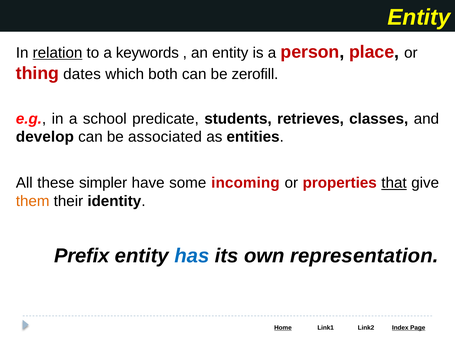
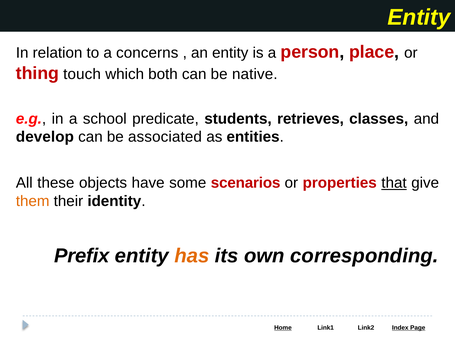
relation underline: present -> none (58, 53)
keywords: keywords -> concerns (147, 53)
dates: dates -> touch (82, 74)
zerofill: zerofill -> native (255, 74)
simpler: simpler -> objects (103, 183)
incoming: incoming -> scenarios (246, 183)
has colour: blue -> orange (192, 256)
representation: representation -> corresponding (364, 256)
